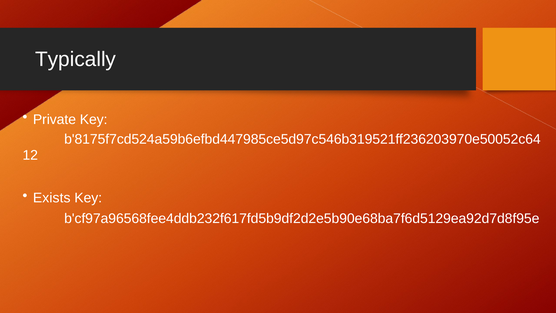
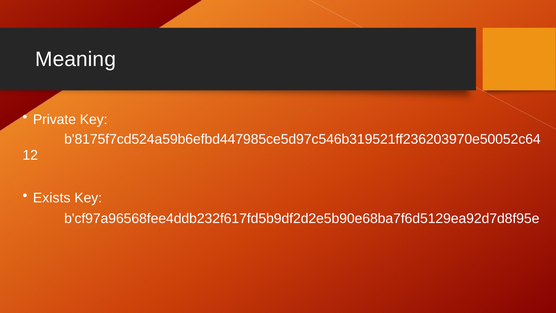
Typically: Typically -> Meaning (76, 59)
